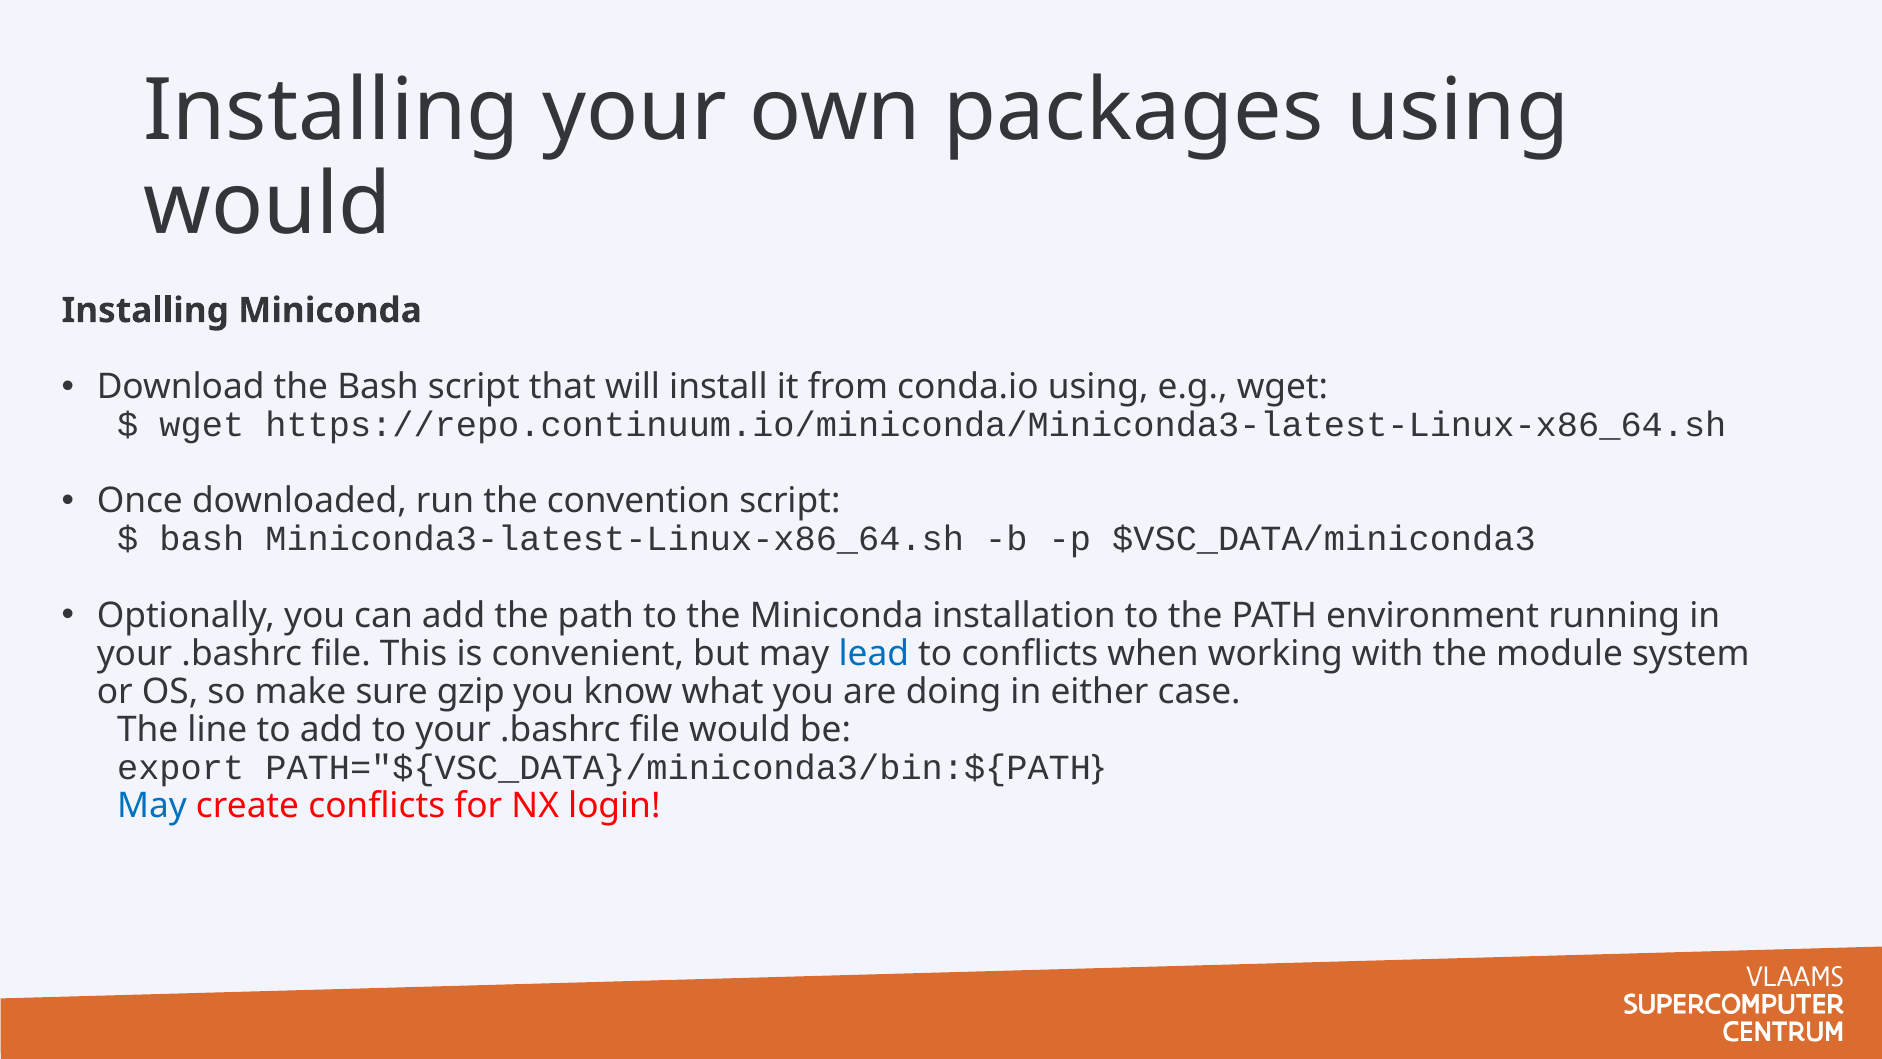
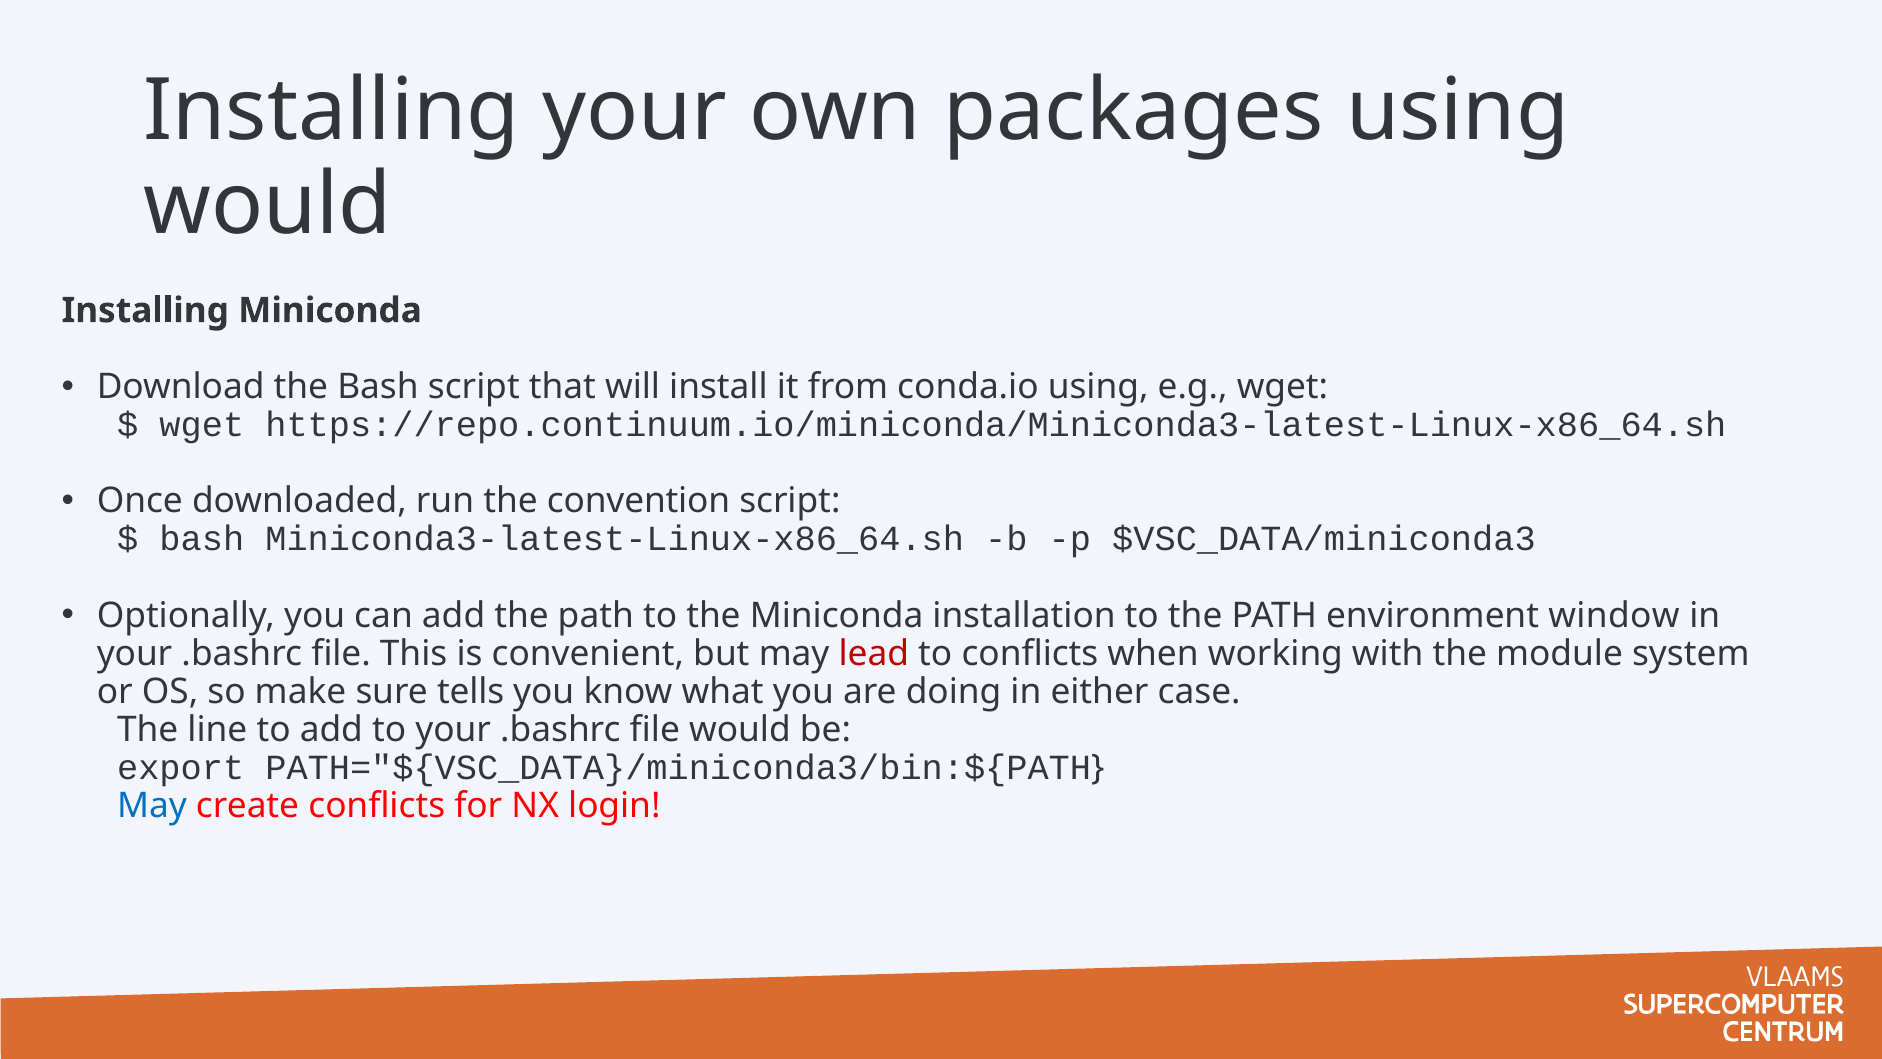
running: running -> window (1614, 615)
lead colour: blue -> red (874, 653)
gzip: gzip -> tells (471, 691)
